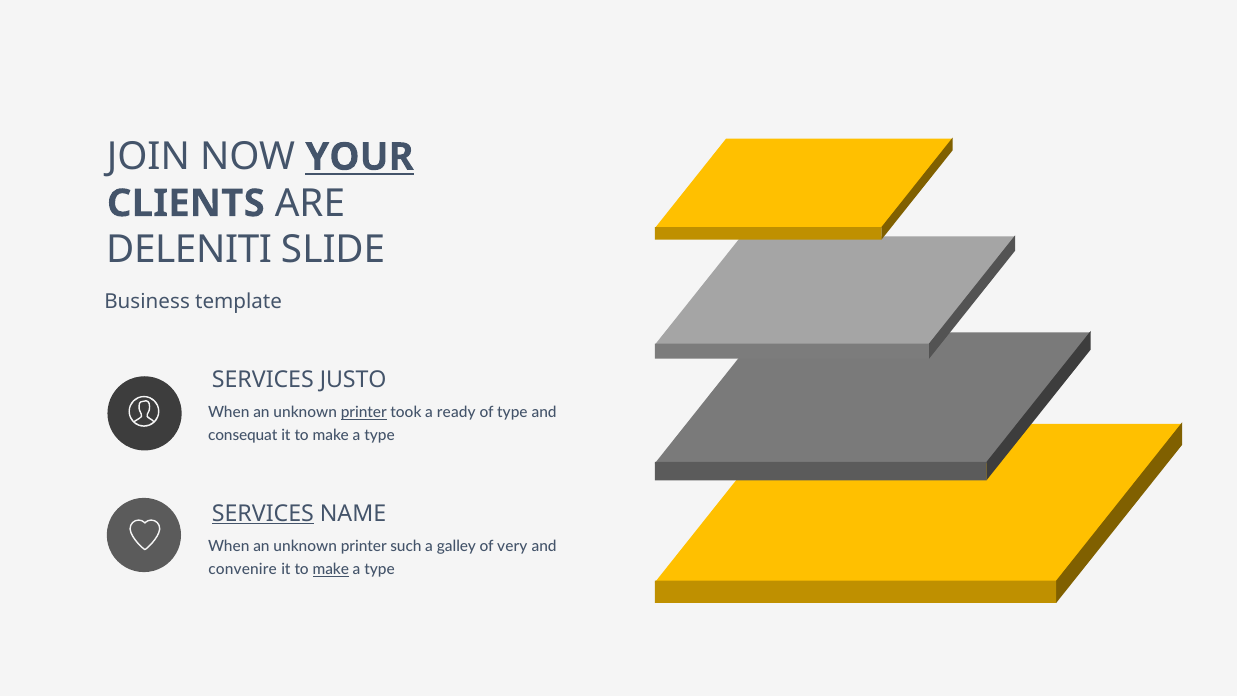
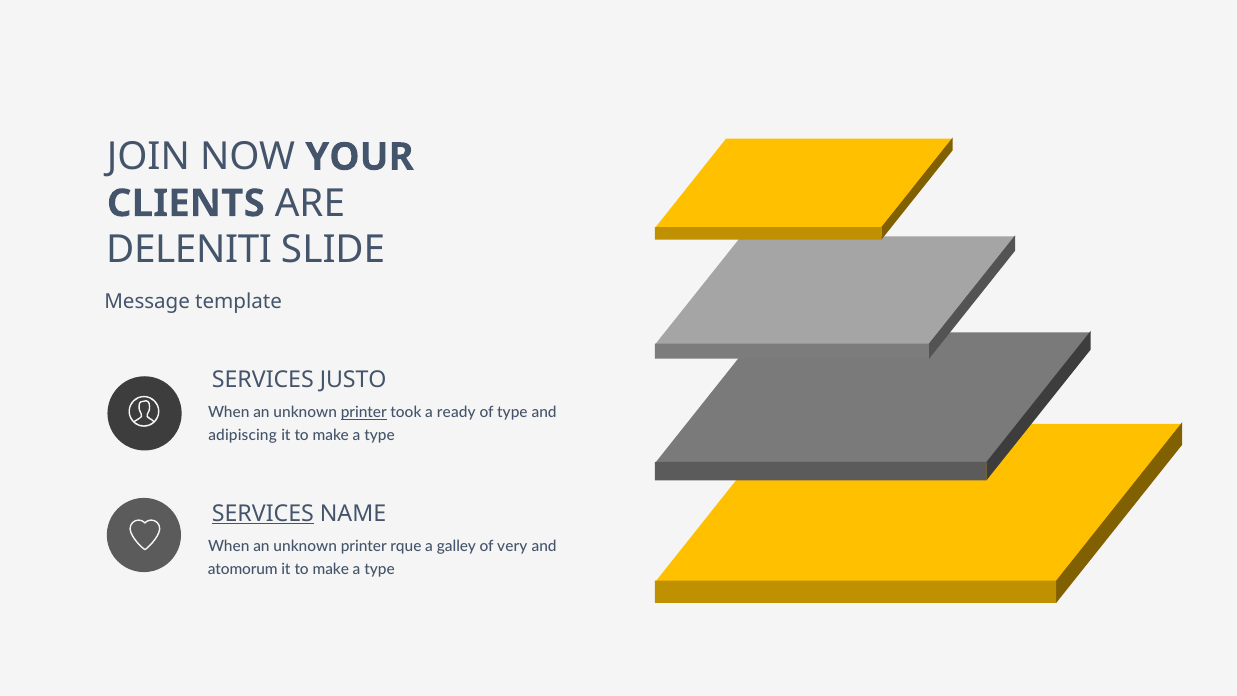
YOUR underline: present -> none (360, 157)
Business: Business -> Message (147, 302)
consequat: consequat -> adipiscing (243, 436)
such: such -> rque (406, 546)
convenire: convenire -> atomorum (243, 569)
make underline: present -> none (331, 569)
